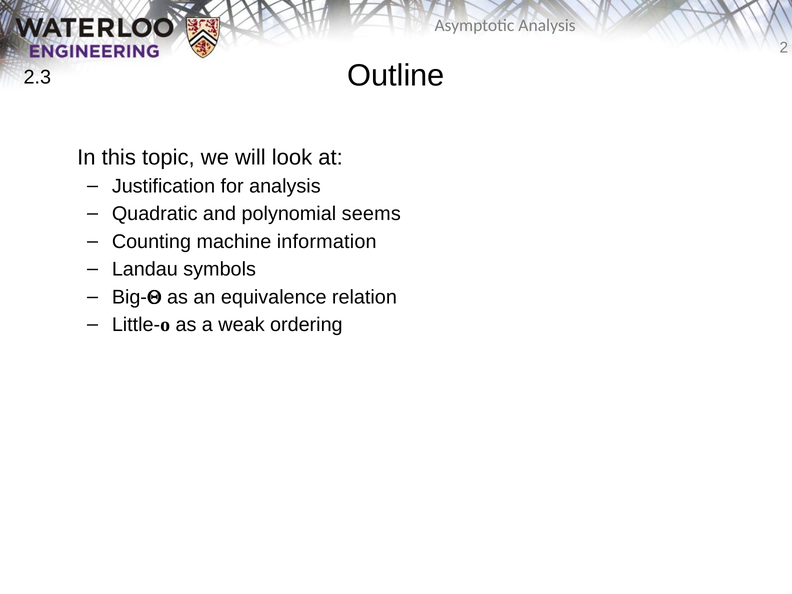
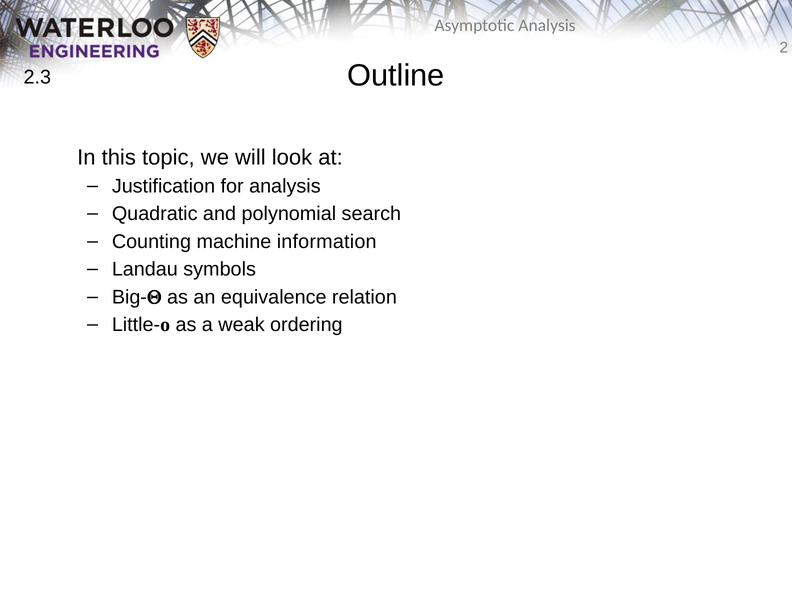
seems: seems -> search (371, 214)
